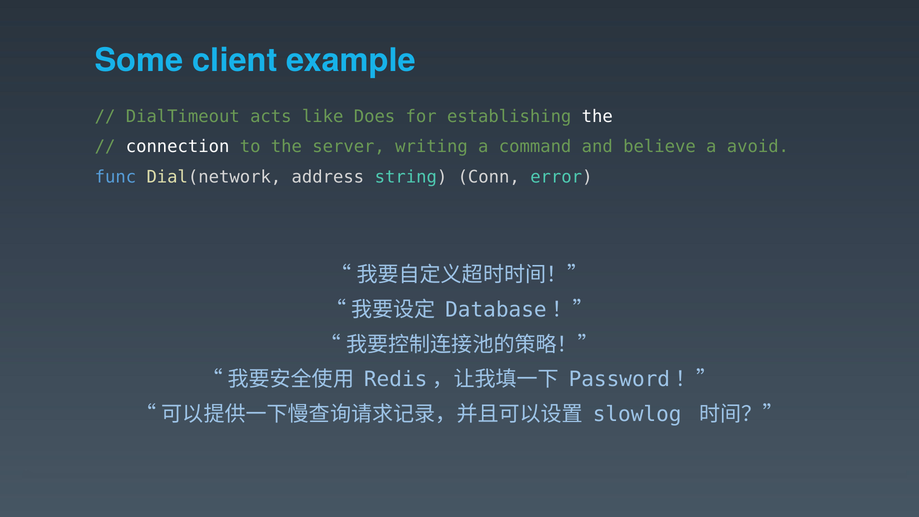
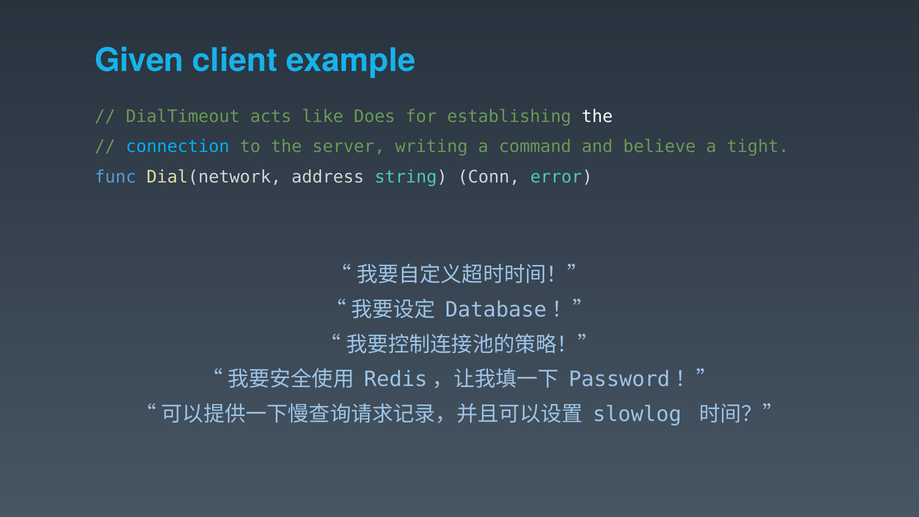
Some: Some -> Given (139, 61)
connection colour: white -> light blue (178, 147)
avoid: avoid -> tight (758, 147)
